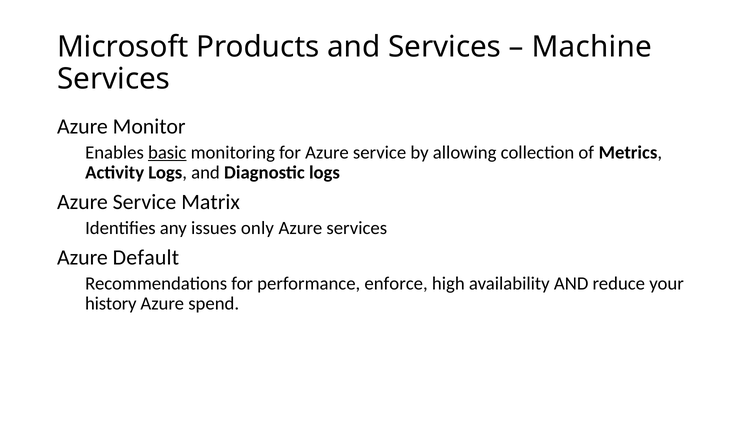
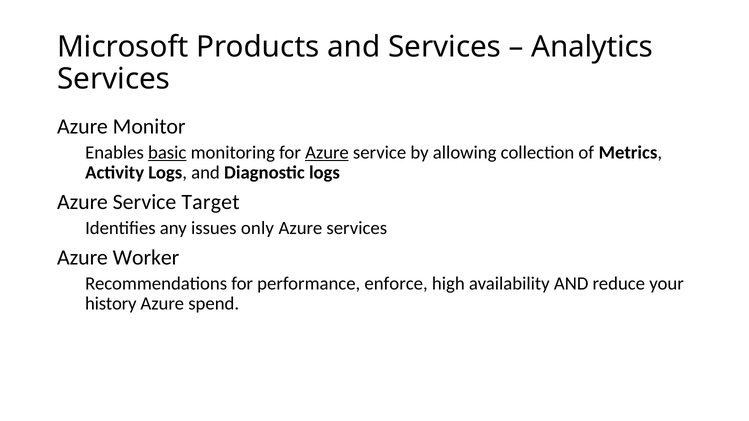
Machine: Machine -> Analytics (592, 47)
Azure underline: none -> present (327, 152)
Matrix: Matrix -> Target (211, 202)
Default: Default -> Worker (146, 258)
